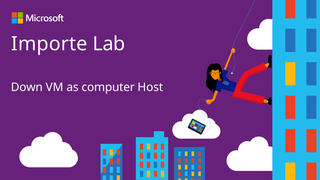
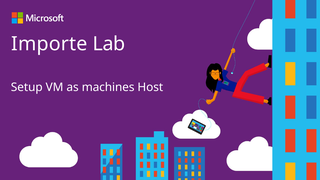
Down: Down -> Setup (27, 87)
computer: computer -> machines (108, 87)
